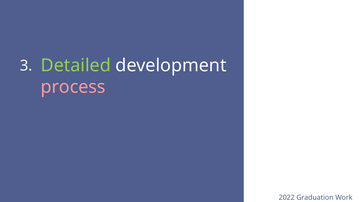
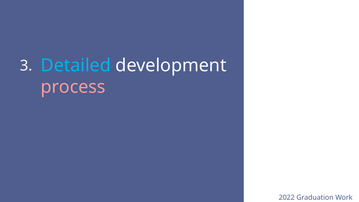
Detailed colour: light green -> light blue (76, 66)
